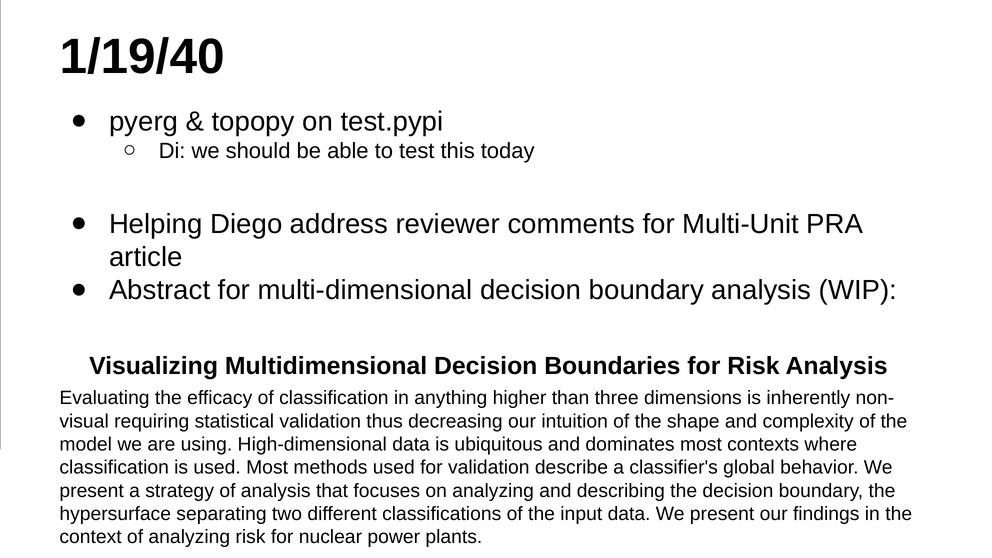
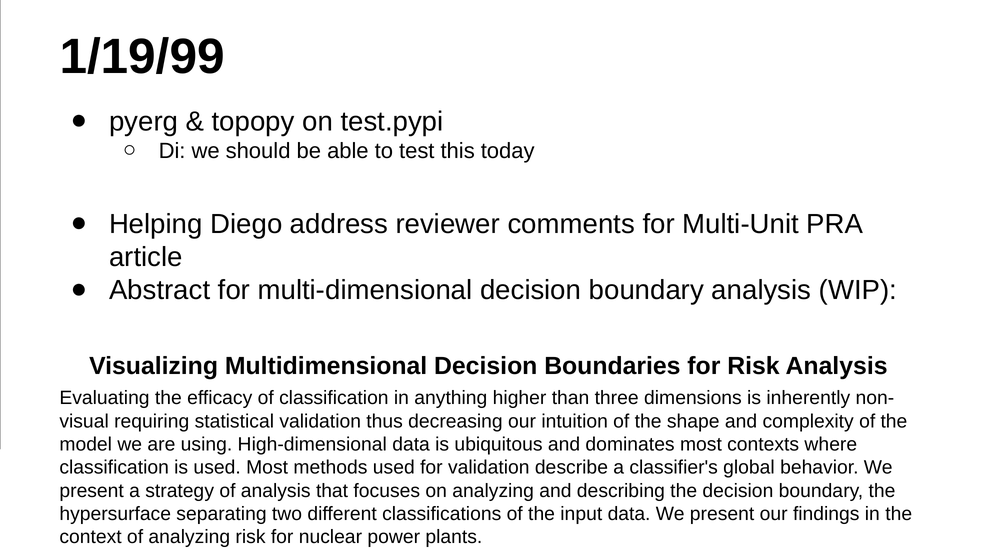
1/19/40: 1/19/40 -> 1/19/99 (142, 57)
